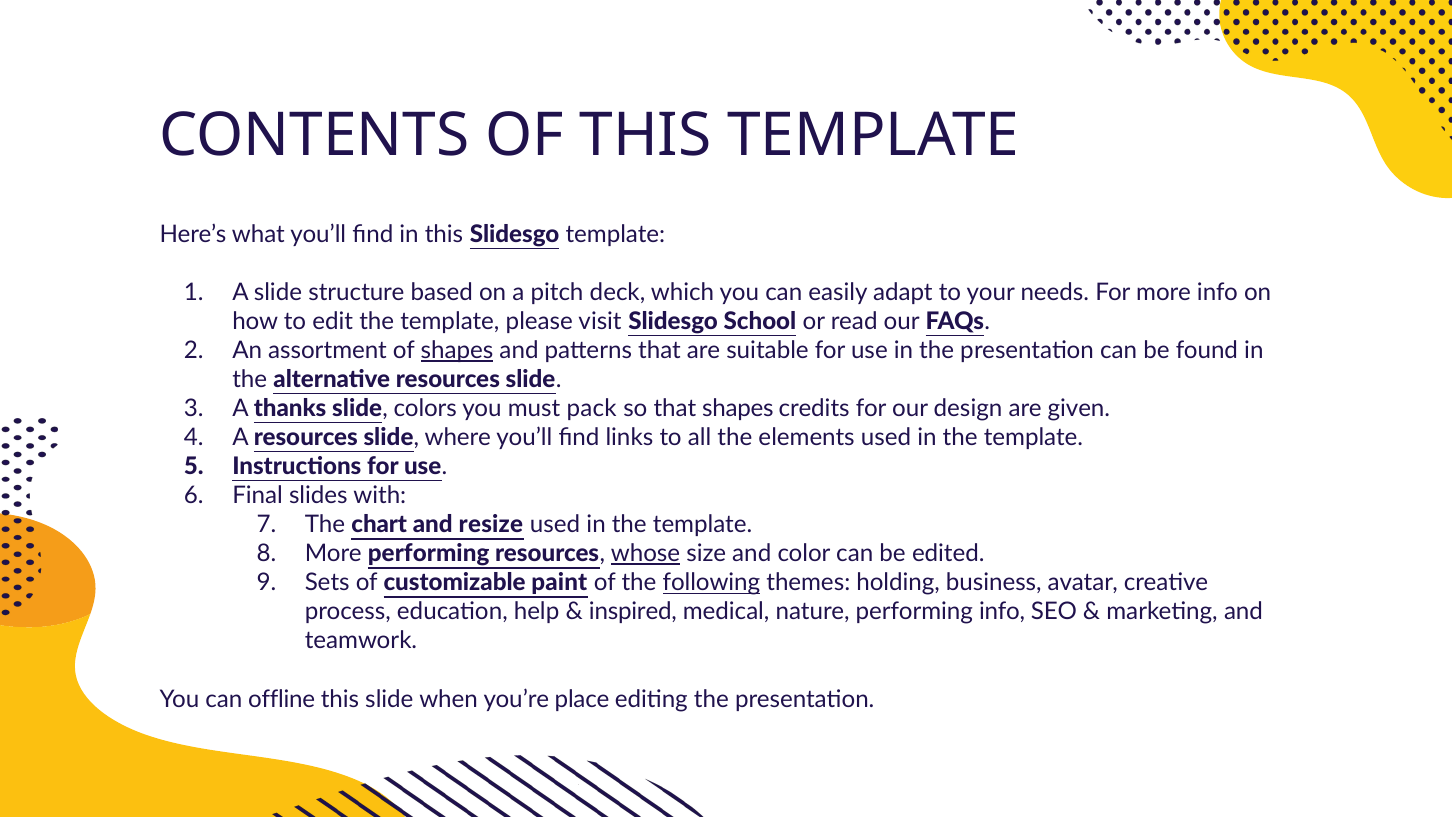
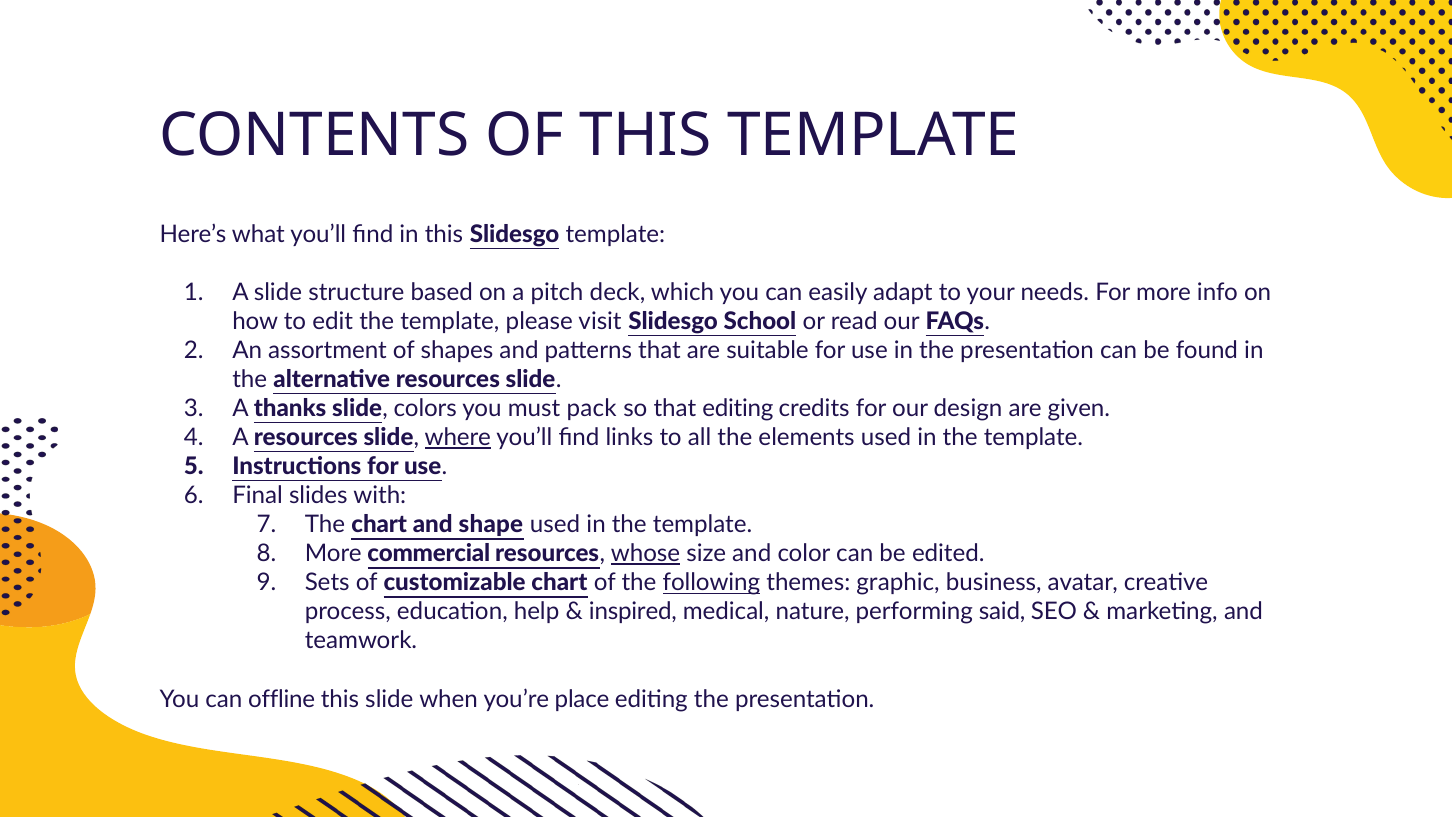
shapes underline: present -> none (457, 350)
that shapes: shapes -> editing (738, 408)
where underline: none -> present (458, 438)
resize: resize -> shape (491, 525)
More performing: performing -> commercial (429, 554)
customizable paint: paint -> chart (559, 583)
holding: holding -> graphic (898, 583)
performing info: info -> said (1002, 612)
